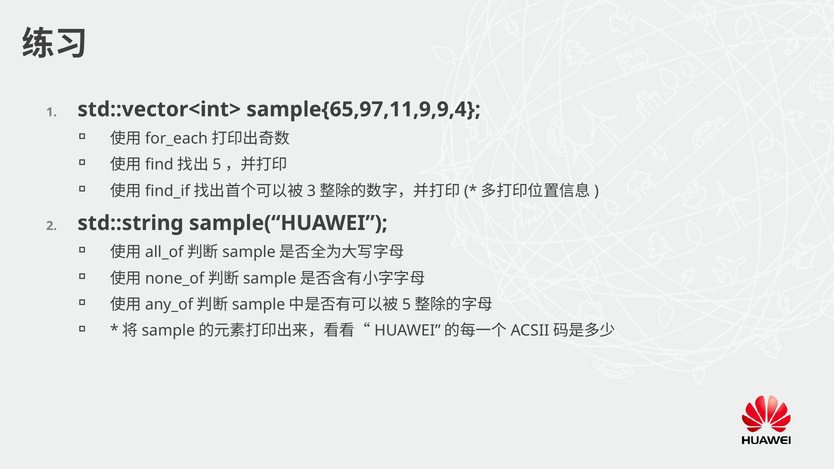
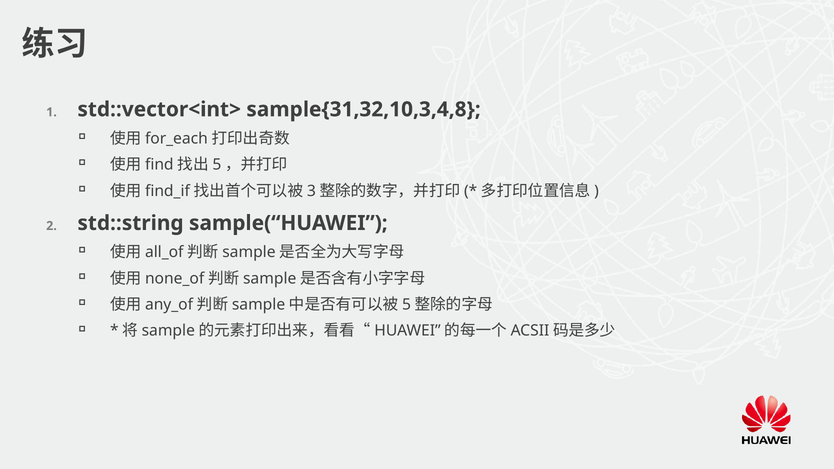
sample{65,97,11,9,9,4: sample{65,97,11,9,9,4 -> sample{31,32,10,3,4,8 (364, 109)
